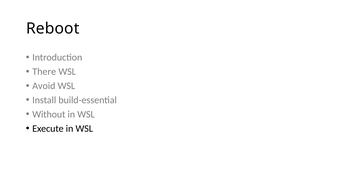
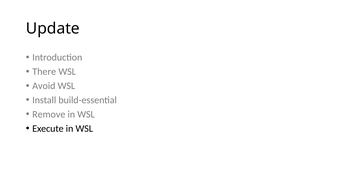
Reboot: Reboot -> Update (53, 29)
Without: Without -> Remove (49, 115)
